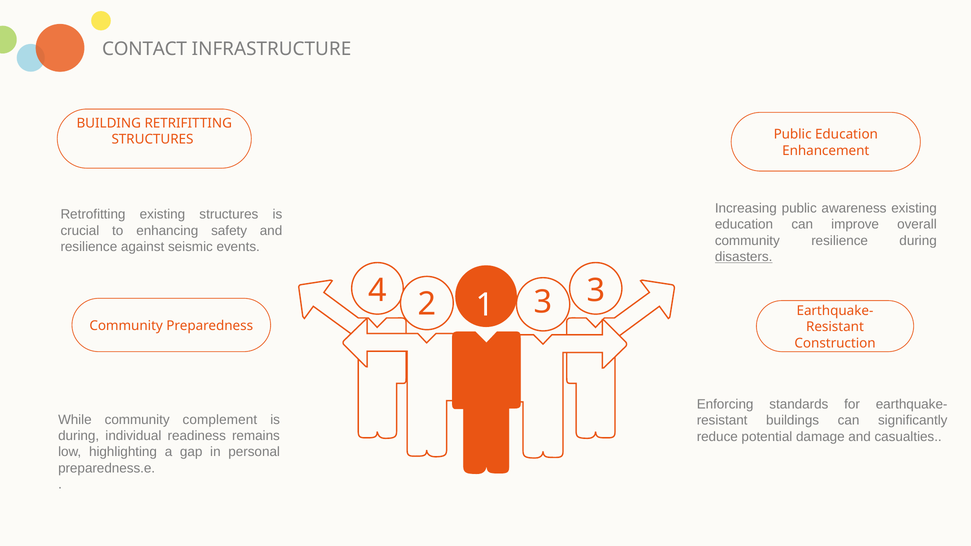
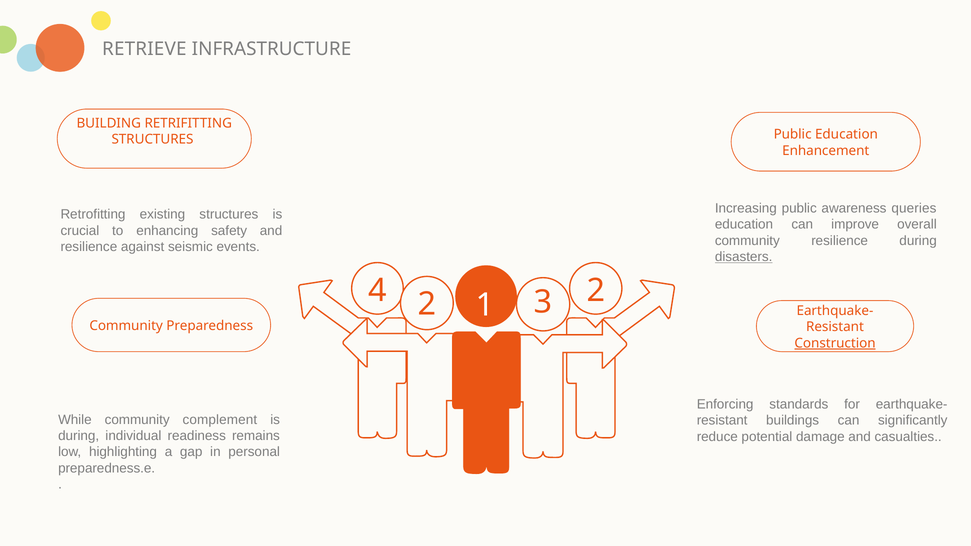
CONTACT: CONTACT -> RETRIEVE (144, 49)
awareness existing: existing -> queries (914, 208)
4 3: 3 -> 2 (596, 290)
Construction underline: none -> present (835, 343)
